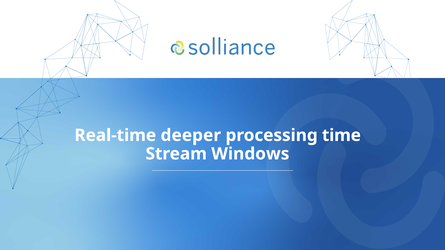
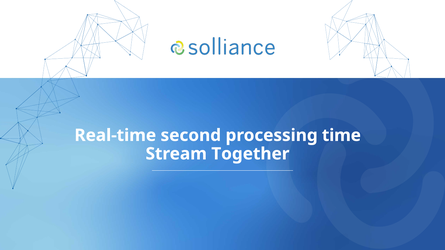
deeper: deeper -> second (191, 135)
Windows: Windows -> Together (250, 154)
